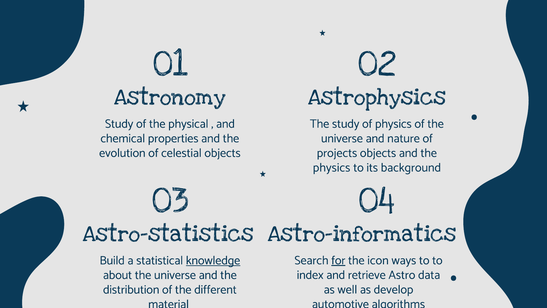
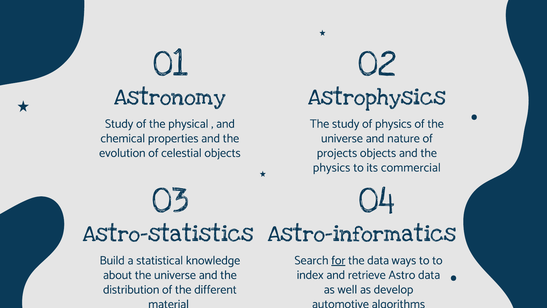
background: background -> commercial (411, 167)
the icon: icon -> data (378, 260)
knowledge underline: present -> none (213, 260)
